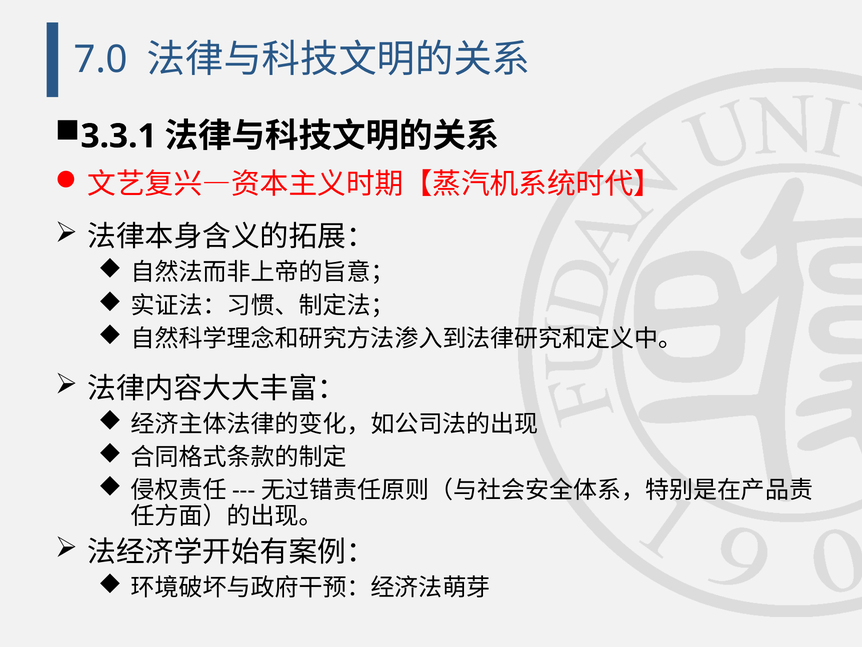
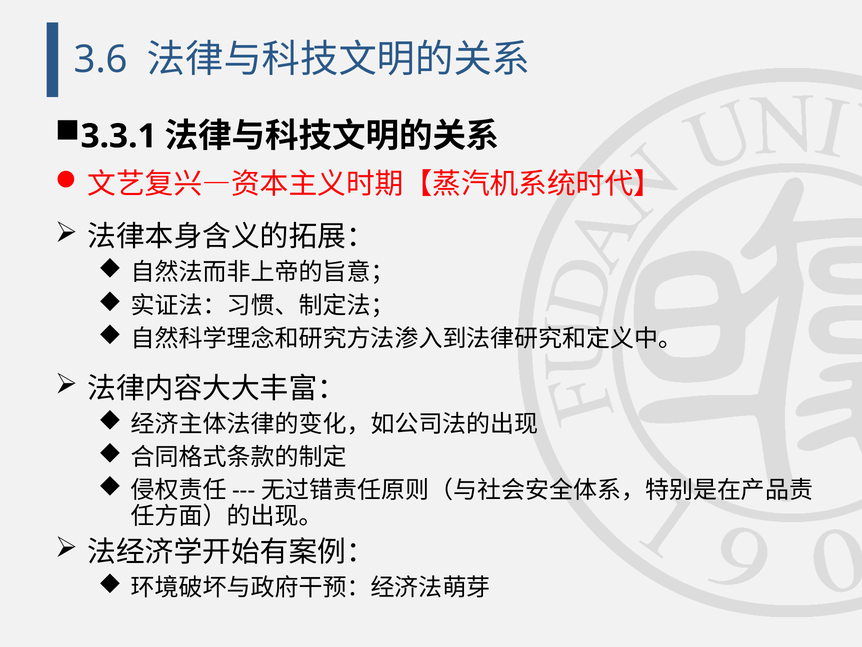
7.0: 7.0 -> 3.6 (101, 60)
